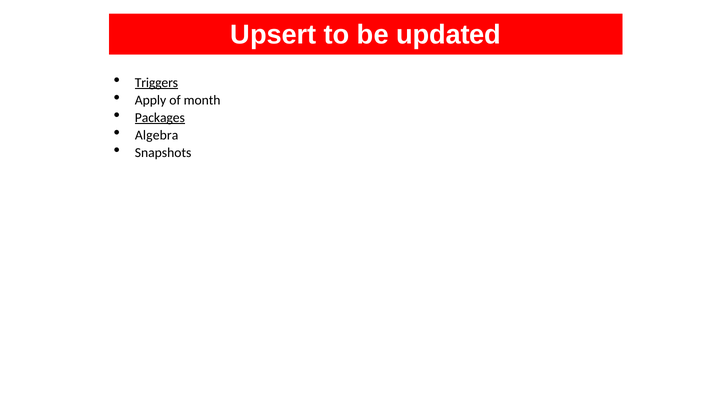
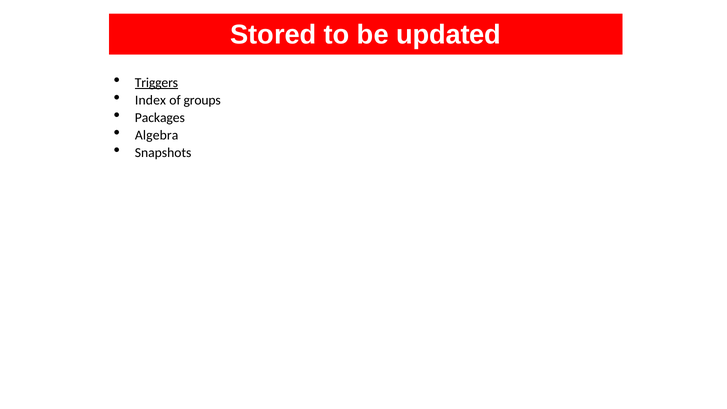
Upsert: Upsert -> Stored (273, 35)
Apply: Apply -> Index (150, 100)
month: month -> groups (202, 100)
Packages underline: present -> none (160, 118)
